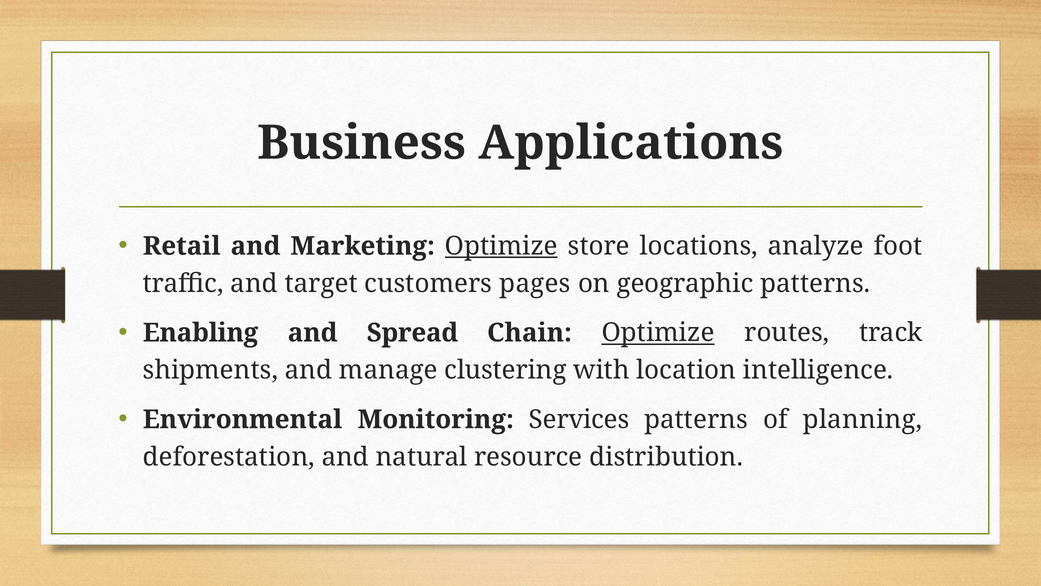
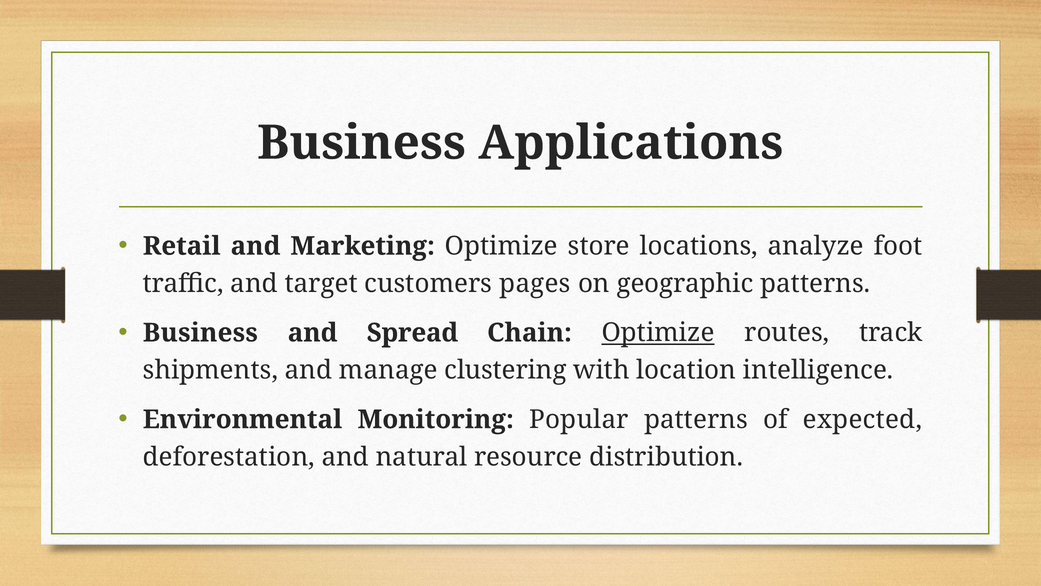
Optimize underline: present -> none (501, 246)
Enabling: Enabling -> Business (200, 333)
Services: Services -> Popular (579, 419)
planning: planning -> expected (863, 419)
